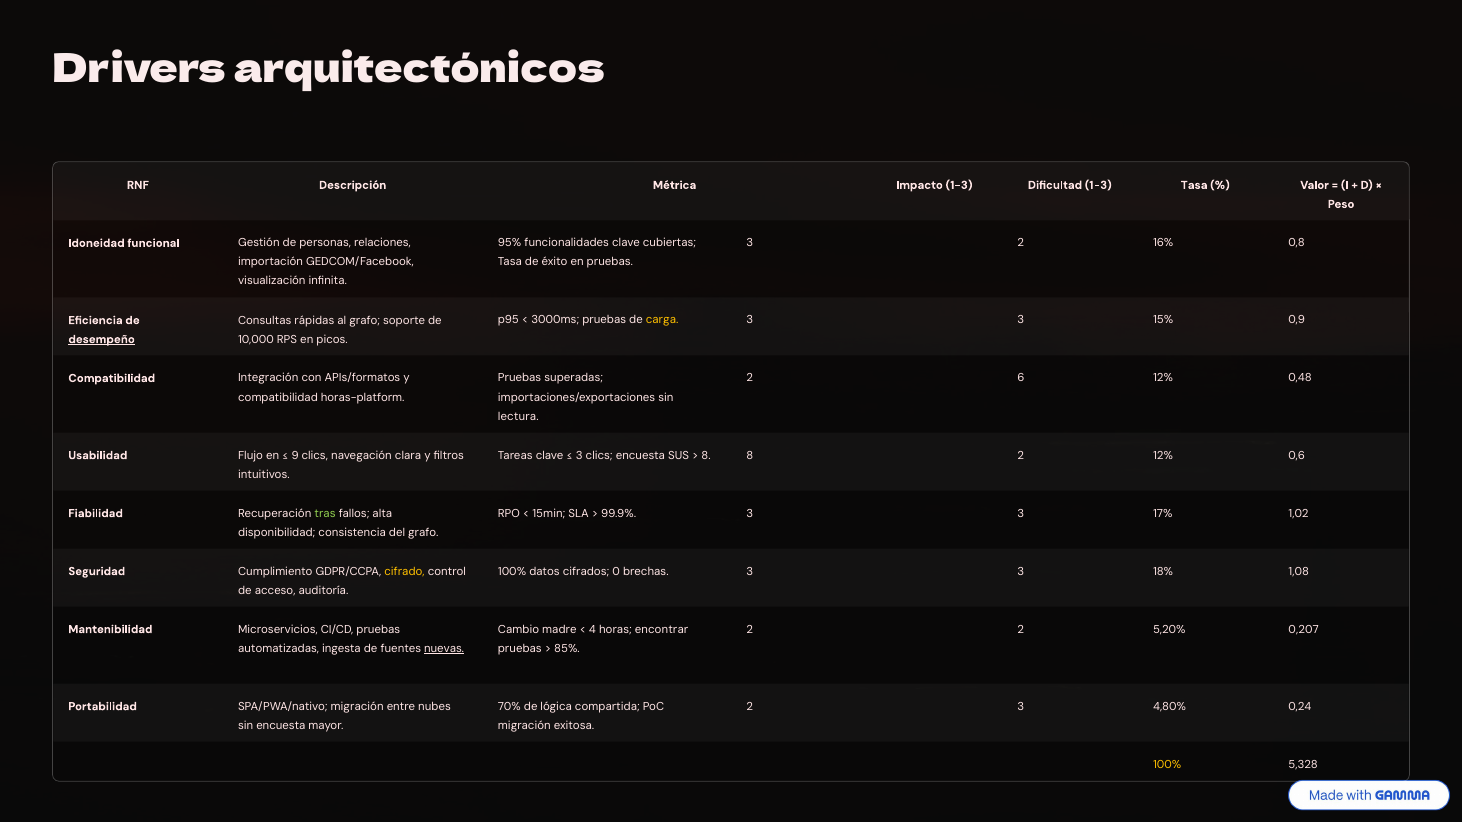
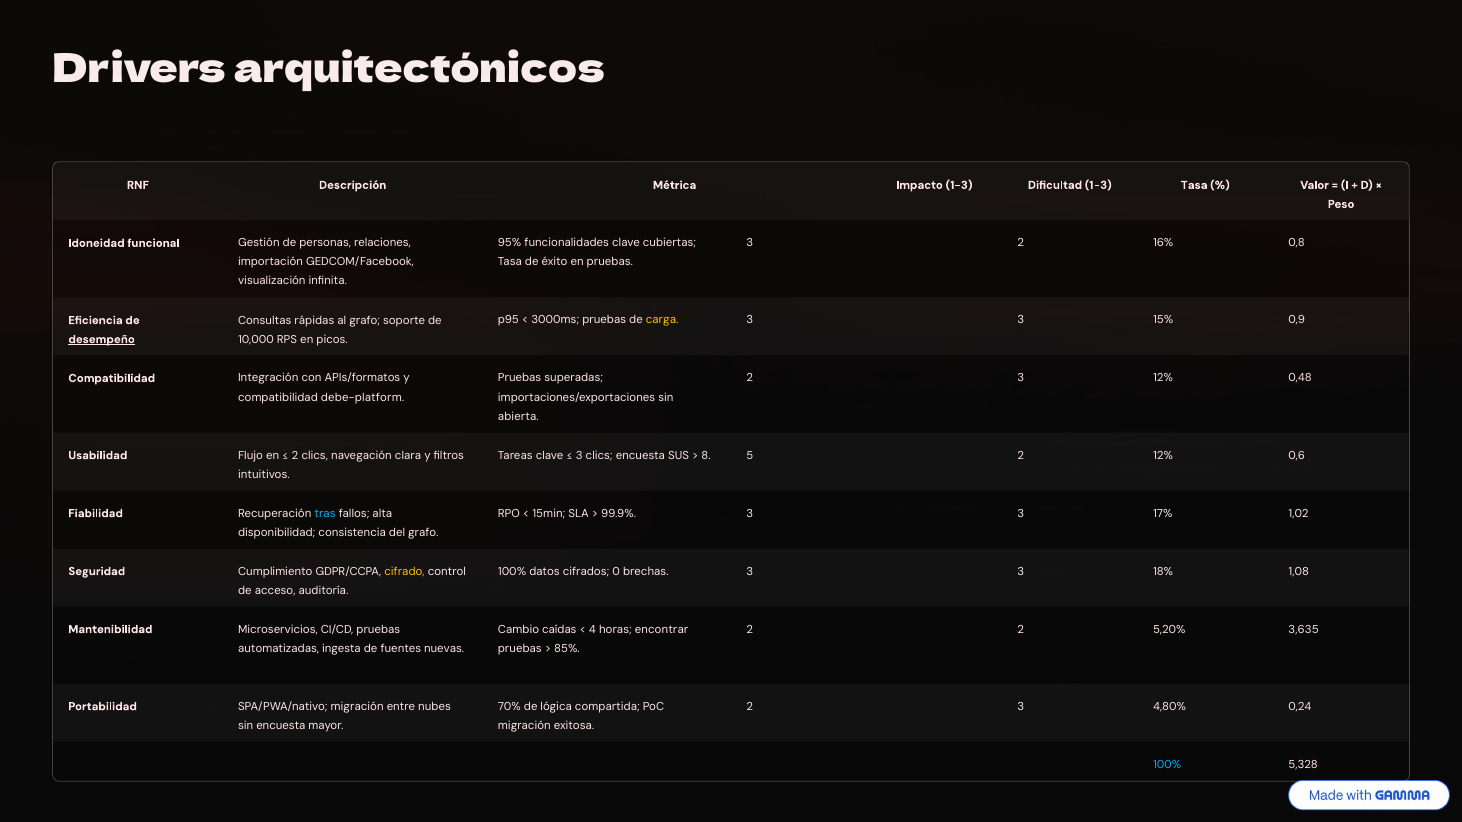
6: 6 -> 3 (1021, 378)
horas-platform: horas-platform -> debe-platform (363, 397)
lectura: lectura -> abierta (518, 416)
9: 9 -> 2 (295, 456)
8 8: 8 -> 5 (750, 456)
tras colour: light green -> light blue (325, 514)
madre: madre -> caídas (559, 630)
0,207: 0,207 -> 3,635 (1304, 630)
nuevas underline: present -> none (444, 649)
100% colour: yellow -> light blue (1167, 765)
